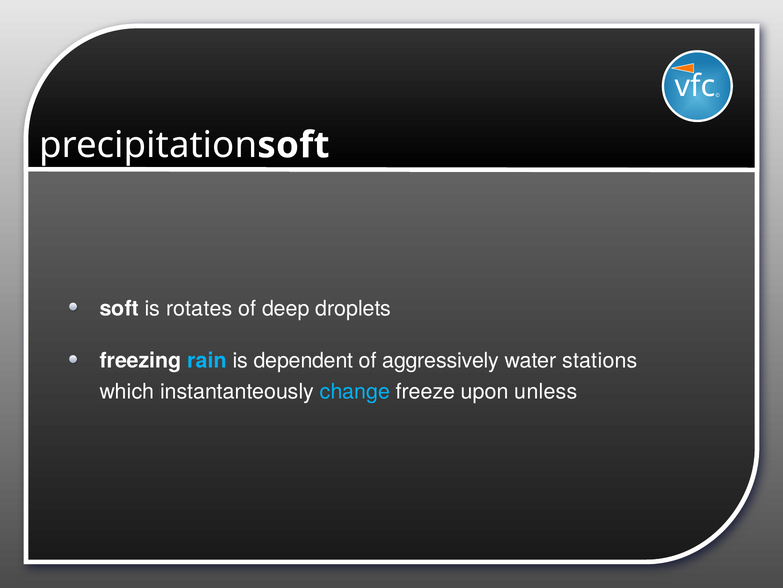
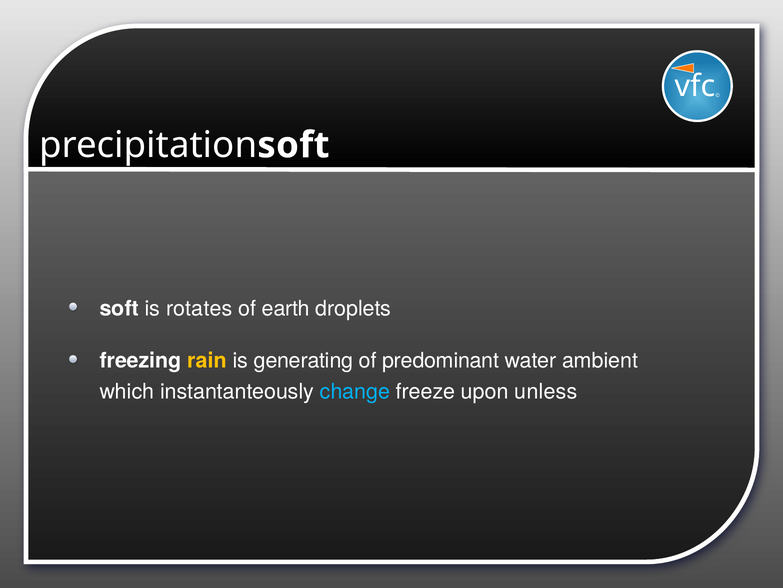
deep: deep -> earth (286, 308)
rain colour: light blue -> yellow (207, 360)
dependent: dependent -> generating (304, 360)
aggressively: aggressively -> predominant (441, 360)
stations: stations -> ambient (600, 360)
